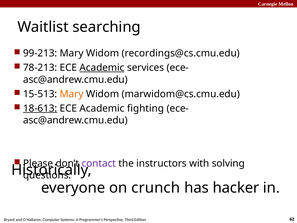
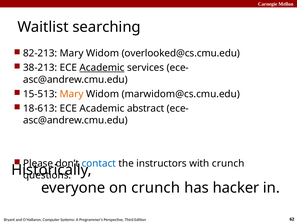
99-213: 99-213 -> 82-213 (40, 53)
recordings@cs.cmu.edu: recordings@cs.cmu.edu -> overlooked@cs.cmu.edu (181, 53)
78-213: 78-213 -> 38-213 (40, 68)
18-613 underline: present -> none (40, 108)
fighting: fighting -> abstract (146, 108)
contact colour: purple -> blue (99, 163)
with solving: solving -> crunch (228, 163)
